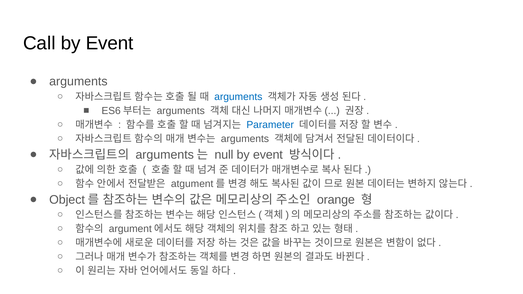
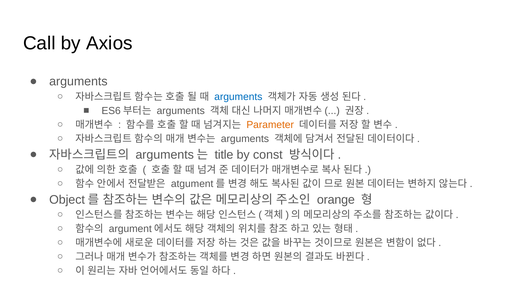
Call by Event: Event -> Axios (109, 43)
Parameter colour: blue -> orange (270, 125)
null: null -> title (224, 155)
event: event -> const (268, 155)
